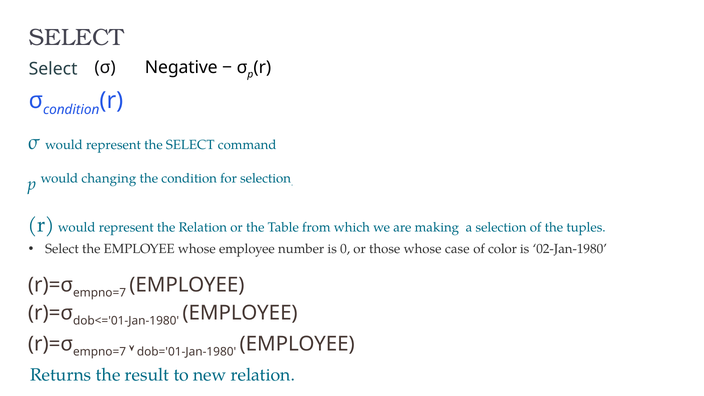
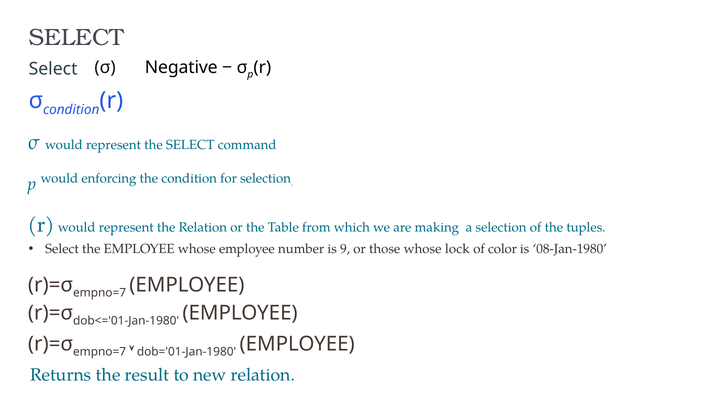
changing: changing -> enforcing (109, 178)
0: 0 -> 9 (345, 249)
case: case -> lock (457, 249)
02-Jan-1980: 02-Jan-1980 -> 08-Jan-1980 (570, 249)
